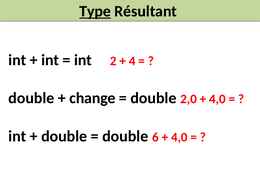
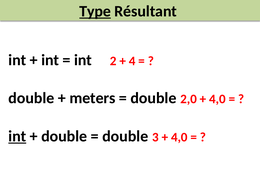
change: change -> meters (92, 98)
int underline: none -> present (17, 136)
6: 6 -> 3 (155, 137)
